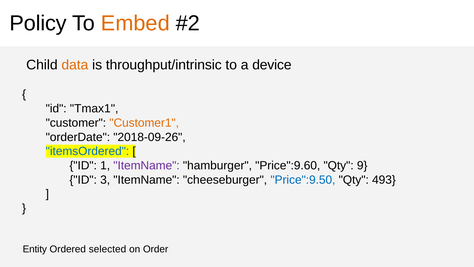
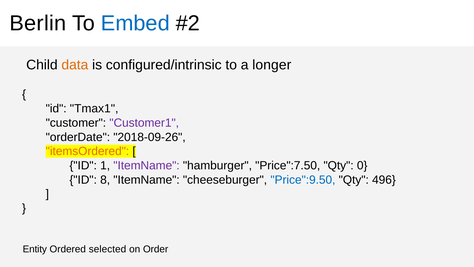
Policy: Policy -> Berlin (38, 23)
Embed colour: orange -> blue (135, 23)
throughput/intrinsic: throughput/intrinsic -> configured/intrinsic (164, 65)
device: device -> longer (272, 65)
Customer1 colour: orange -> purple (144, 123)
itemsOrdered colour: blue -> orange (87, 151)
Price":9.60: Price":9.60 -> Price":7.50 (288, 165)
9: 9 -> 0 (362, 165)
3: 3 -> 8 (105, 180)
493: 493 -> 496 (384, 180)
